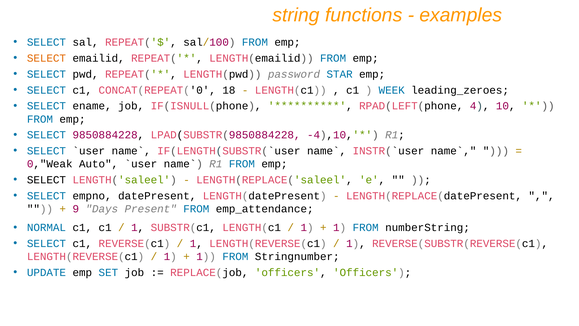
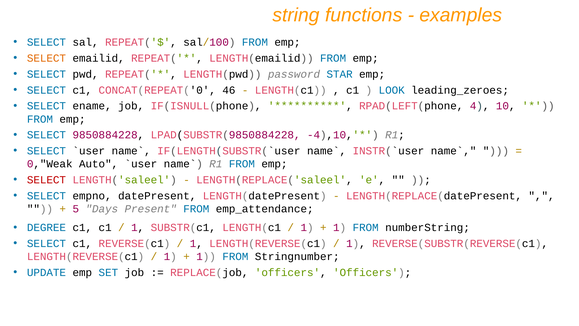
18: 18 -> 46 (229, 90)
WEEK: WEEK -> LOOK (392, 90)
SELECT colour: black -> red (46, 180)
9: 9 -> 5 (76, 209)
NORMAL: NORMAL -> DEGREE (46, 228)
